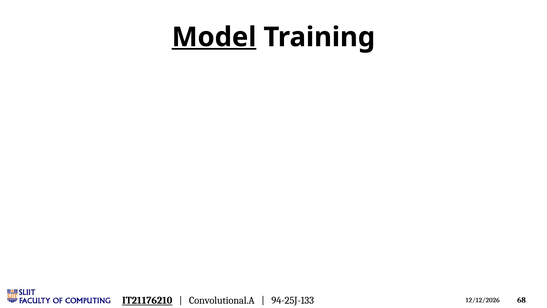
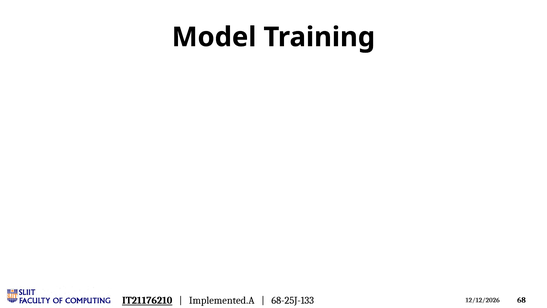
Model underline: present -> none (214, 37)
Convolutional.A: Convolutional.A -> Implemented.A (222, 300)
94-25J-133: 94-25J-133 -> 68-25J-133 (293, 300)
